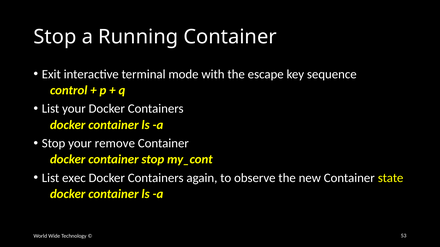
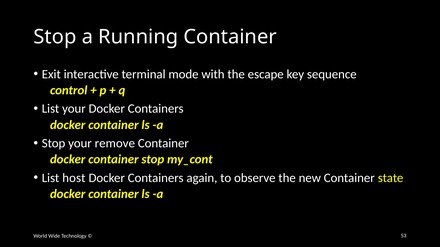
exec: exec -> host (74, 178)
